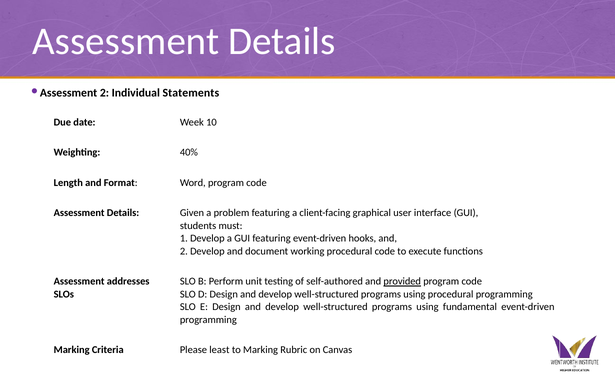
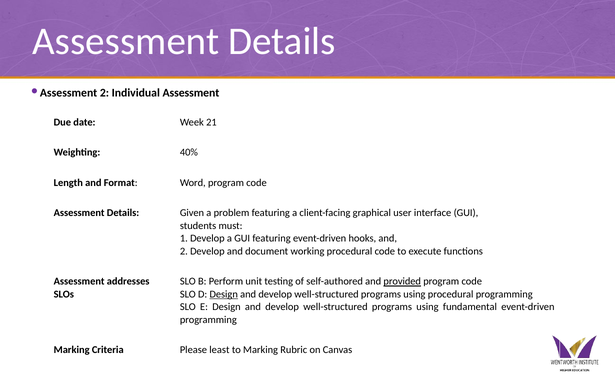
Individual Statements: Statements -> Assessment (191, 93)
10: 10 -> 21 (211, 122)
Design underline: none -> present (224, 294)
